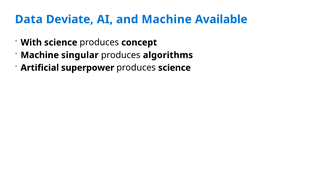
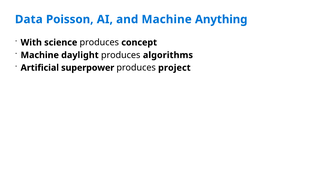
Deviate: Deviate -> Poisson (70, 19)
Available: Available -> Anything (221, 19)
singular: singular -> daylight (80, 55)
produces science: science -> project (174, 68)
